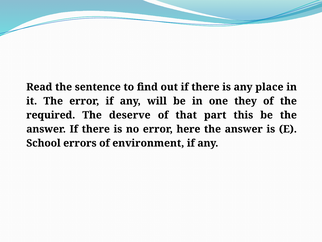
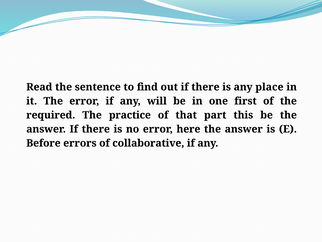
they: they -> first (246, 101)
deserve: deserve -> practice (130, 115)
School: School -> Before (43, 143)
environment: environment -> collaborative (148, 143)
